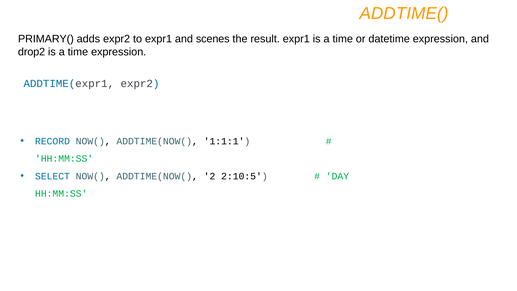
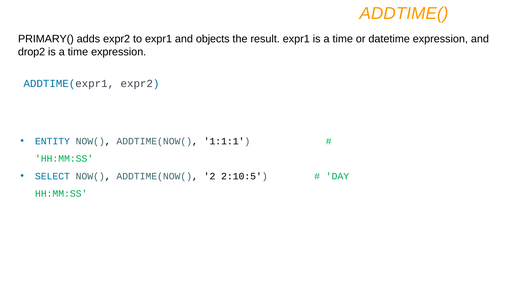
scenes: scenes -> objects (213, 39)
RECORD: RECORD -> ENTITY (52, 141)
